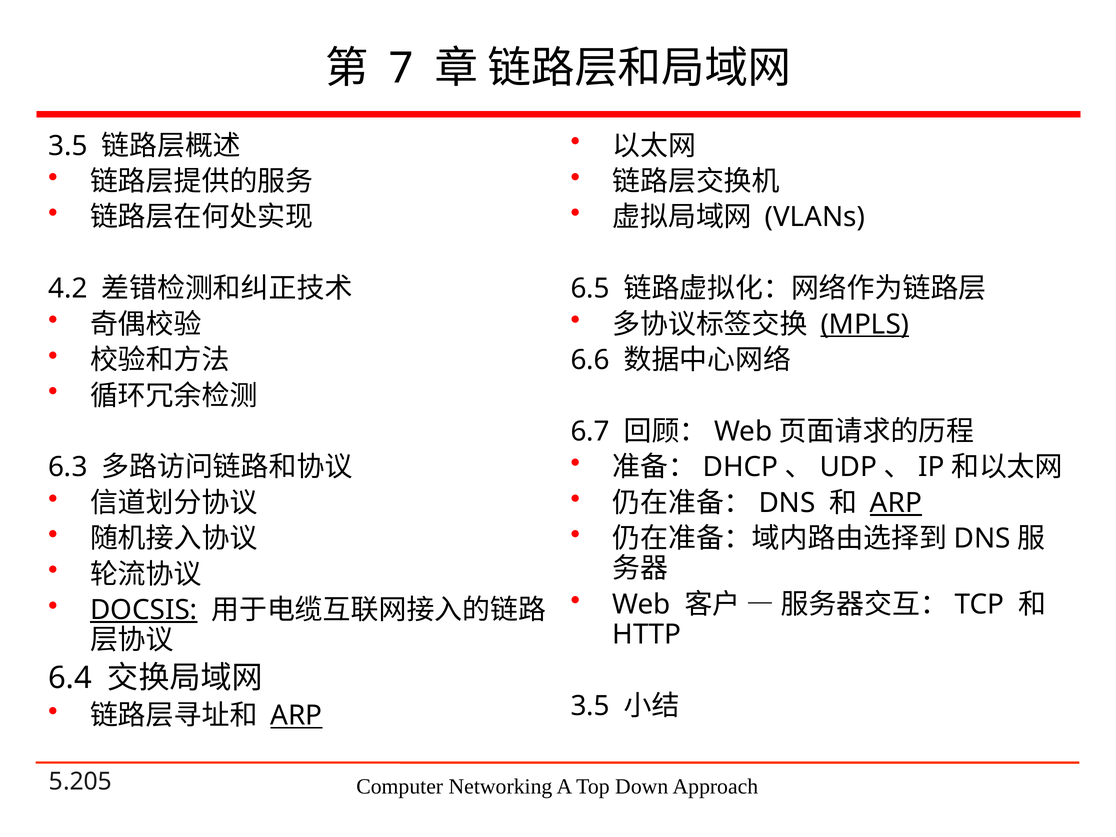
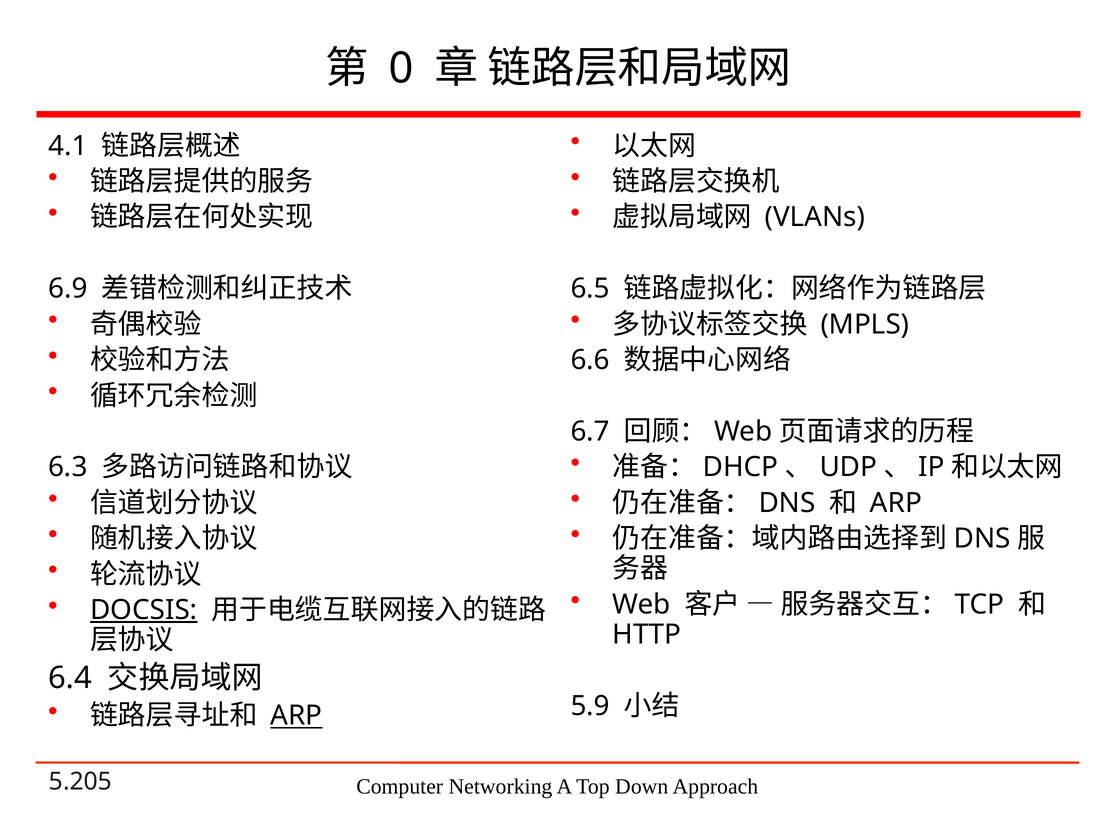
7: 7 -> 0 (401, 68)
3.5: 3.5 -> 4.1 (68, 146)
4.2: 4.2 -> 6.9 (68, 289)
MPLS underline: present -> none (865, 324)
ARP underline: present -> none (896, 503)
3.5: 3.5 -> 5.9 (590, 706)
